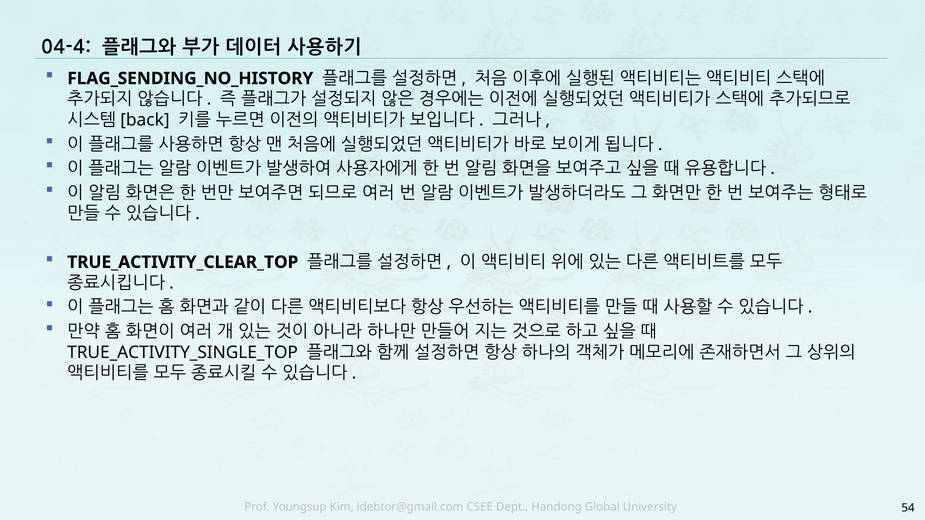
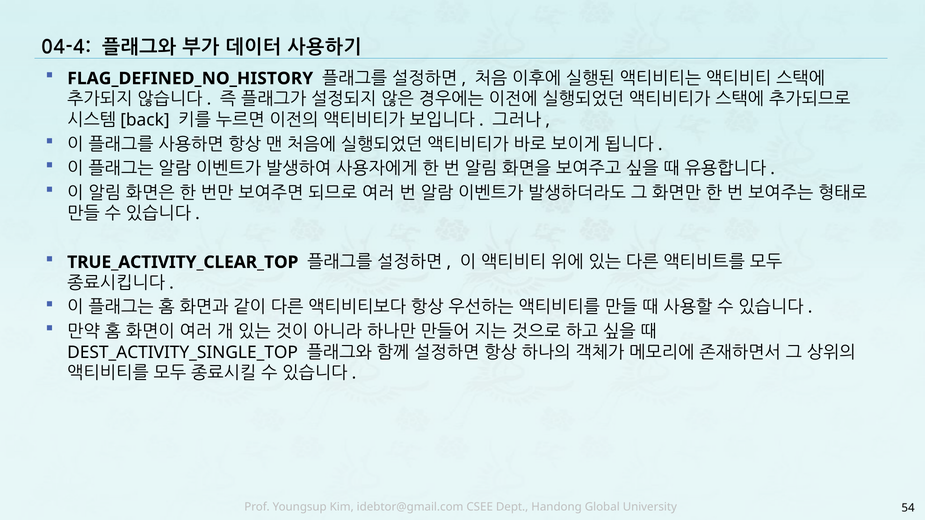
FLAG_SENDING_NO_HISTORY: FLAG_SENDING_NO_HISTORY -> FLAG_DEFINED_NO_HISTORY (190, 79)
TRUE_ACTIVITY_SINGLE_TOP: TRUE_ACTIVITY_SINGLE_TOP -> DEST_ACTIVITY_SINGLE_TOP (183, 353)
